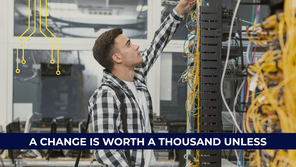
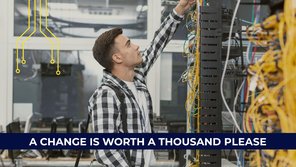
UNLESS: UNLESS -> PLEASE (245, 142)
